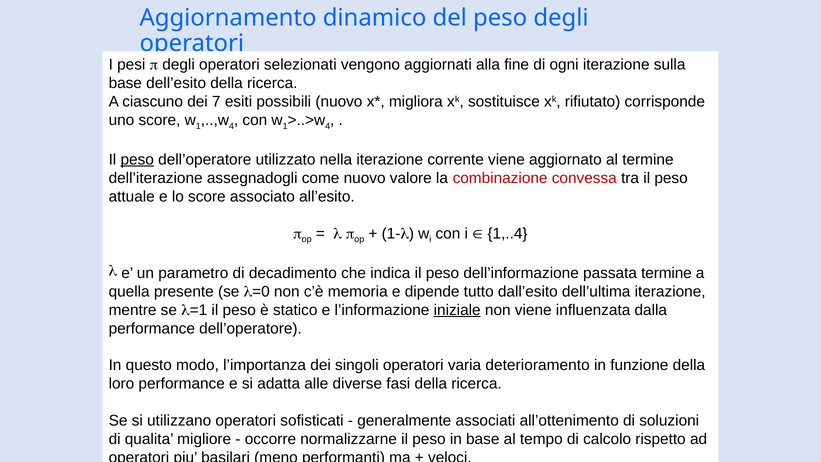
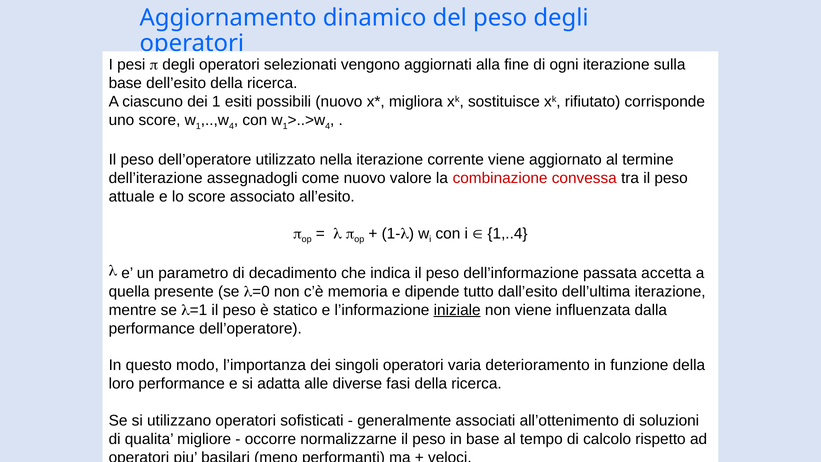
dei 7: 7 -> 1 (216, 102)
peso underline: present -> none (137, 160)
passata termine: termine -> accetta (666, 273)
